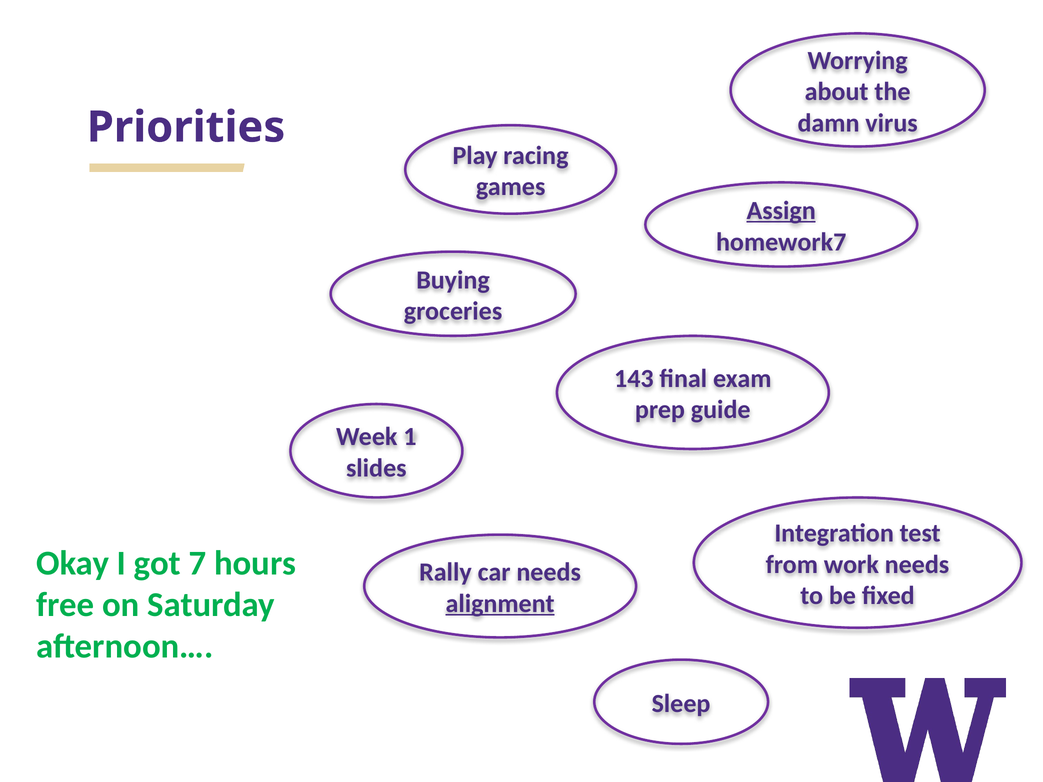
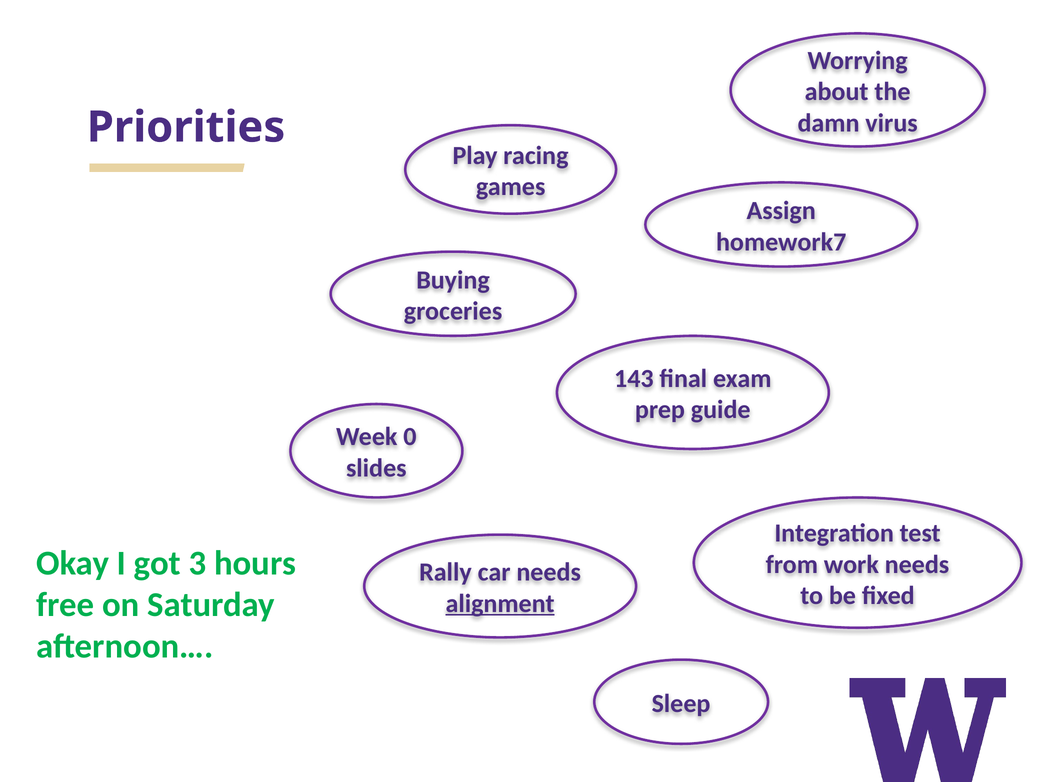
Assign underline: present -> none (781, 211)
1: 1 -> 0 (410, 437)
7: 7 -> 3 (198, 563)
